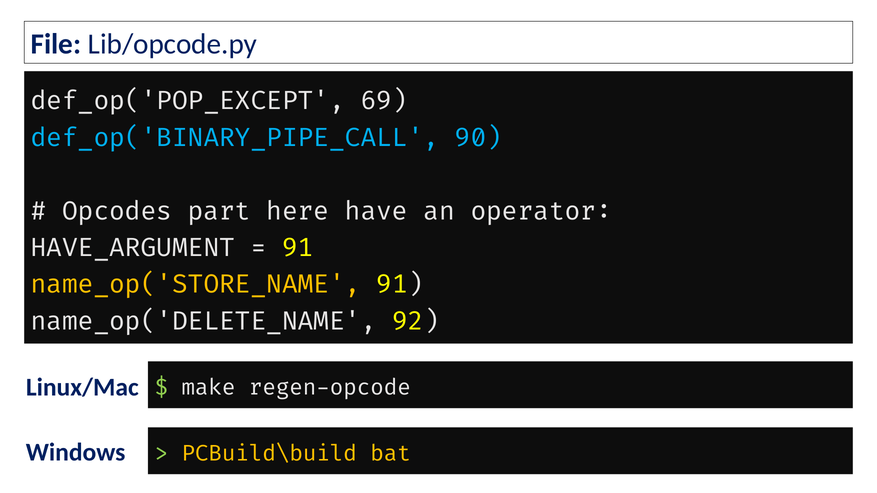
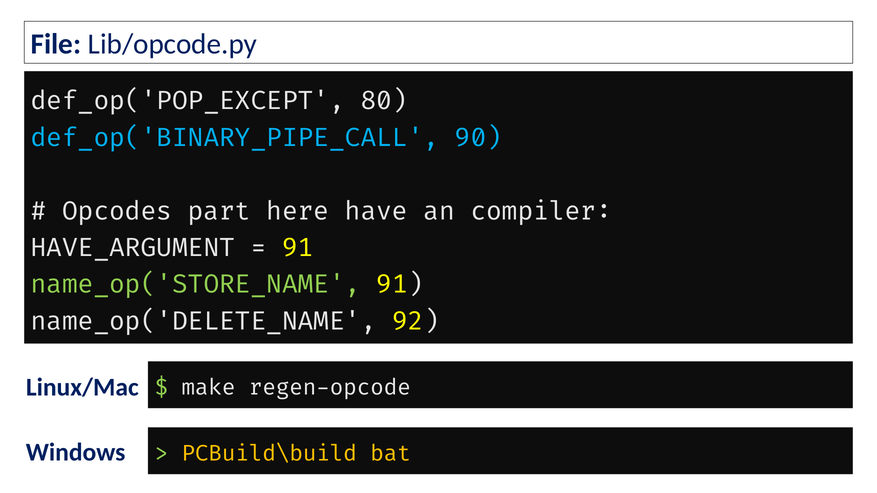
69: 69 -> 80 (384, 101)
operator: operator -> compiler (541, 211)
name_op('STORE_NAME colour: yellow -> light green (196, 285)
